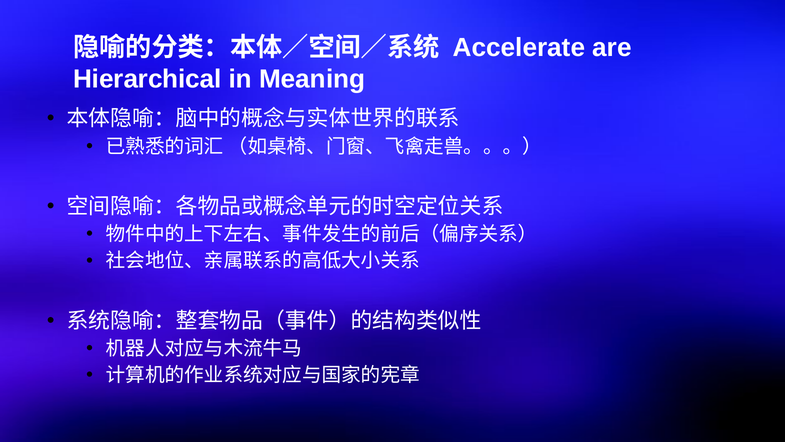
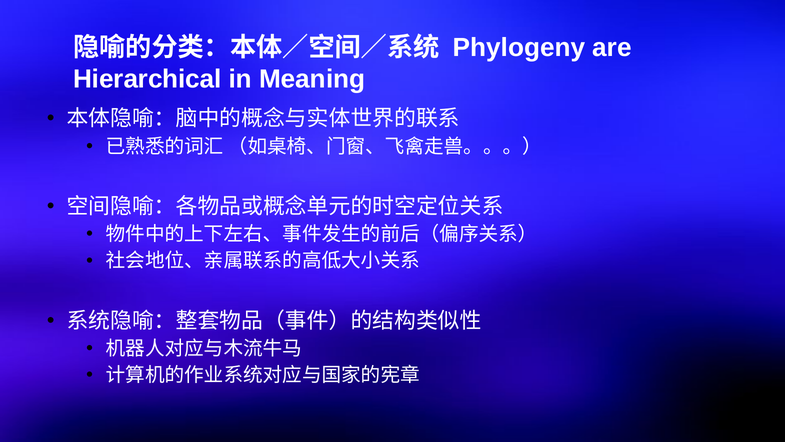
Accelerate: Accelerate -> Phylogeny (519, 47)
